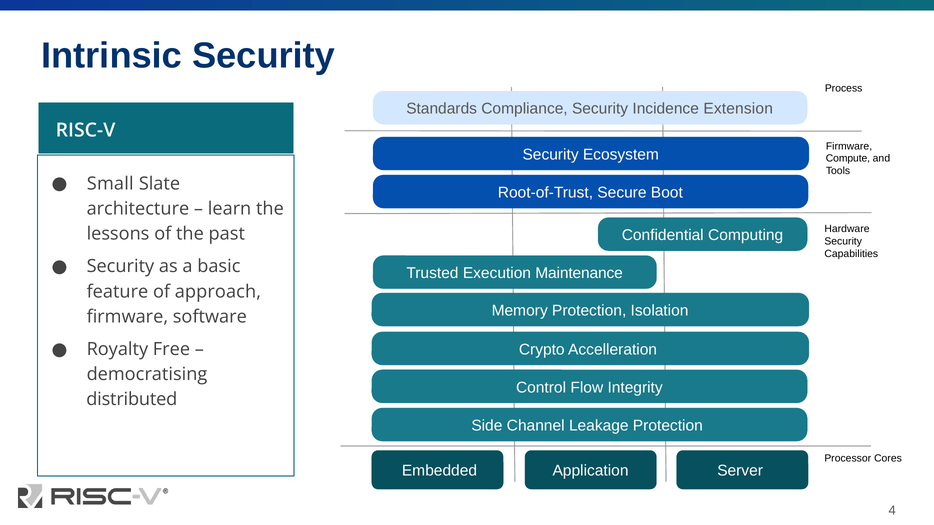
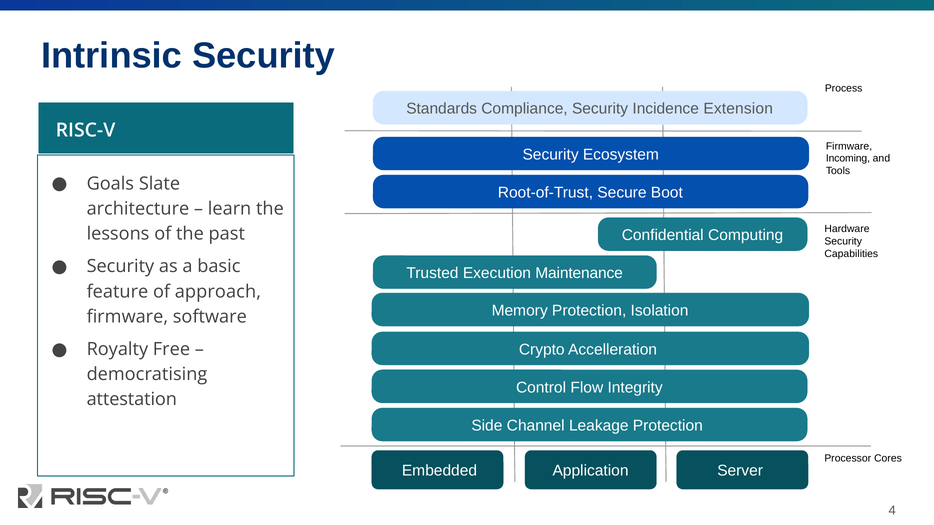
Compute: Compute -> Incoming (848, 159)
Small: Small -> Goals (110, 184)
distributed: distributed -> attestation (132, 400)
